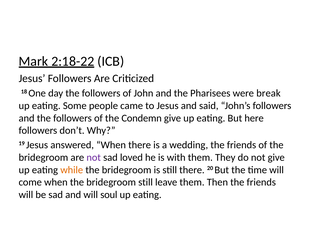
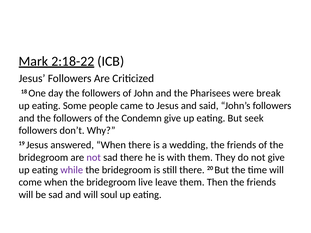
here: here -> seek (254, 118)
sad loved: loved -> there (131, 158)
while colour: orange -> purple (72, 170)
bridegroom still: still -> live (146, 183)
